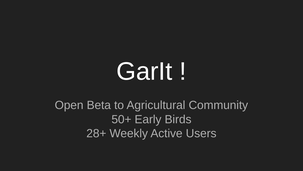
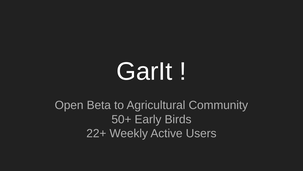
28+: 28+ -> 22+ (96, 133)
